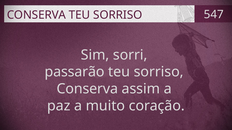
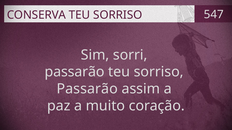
Conserva: Conserva -> Passarão (87, 89)
